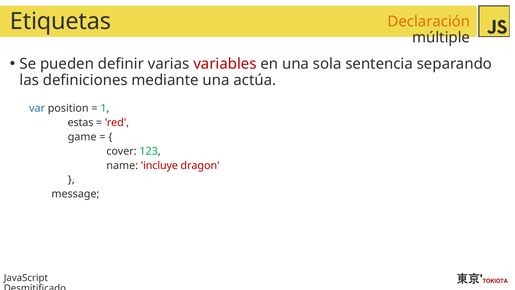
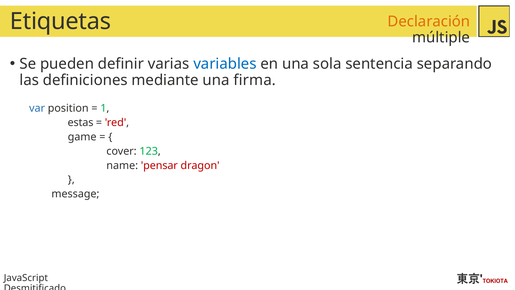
variables colour: red -> blue (225, 64)
actúa: actúa -> firma (255, 80)
incluye: incluye -> pensar (159, 165)
